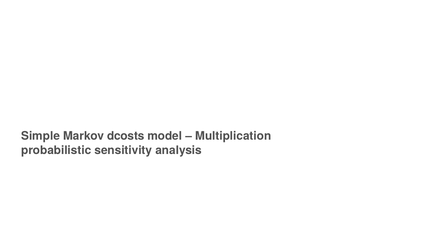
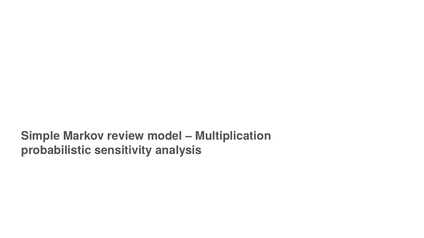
dcosts: dcosts -> review (126, 136)
